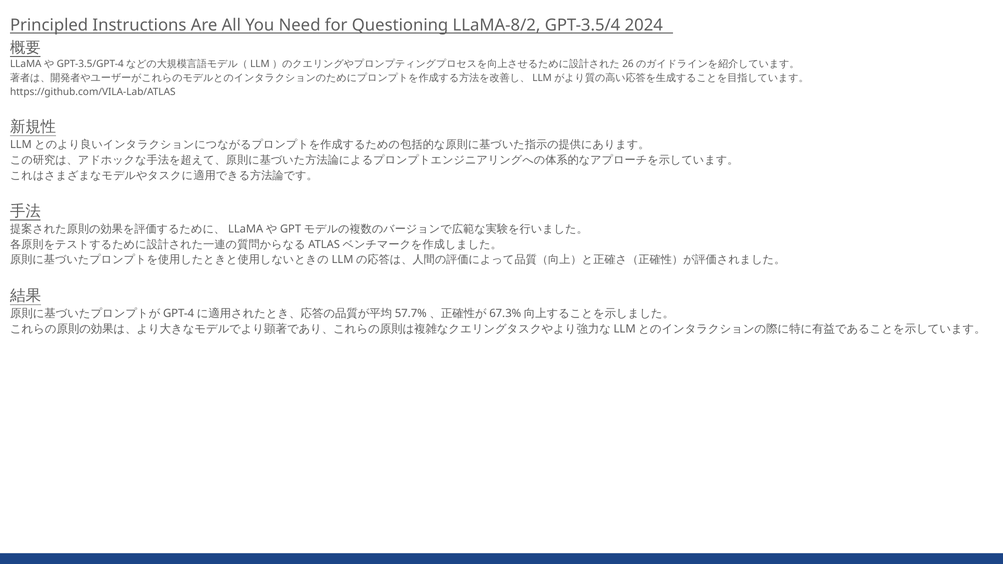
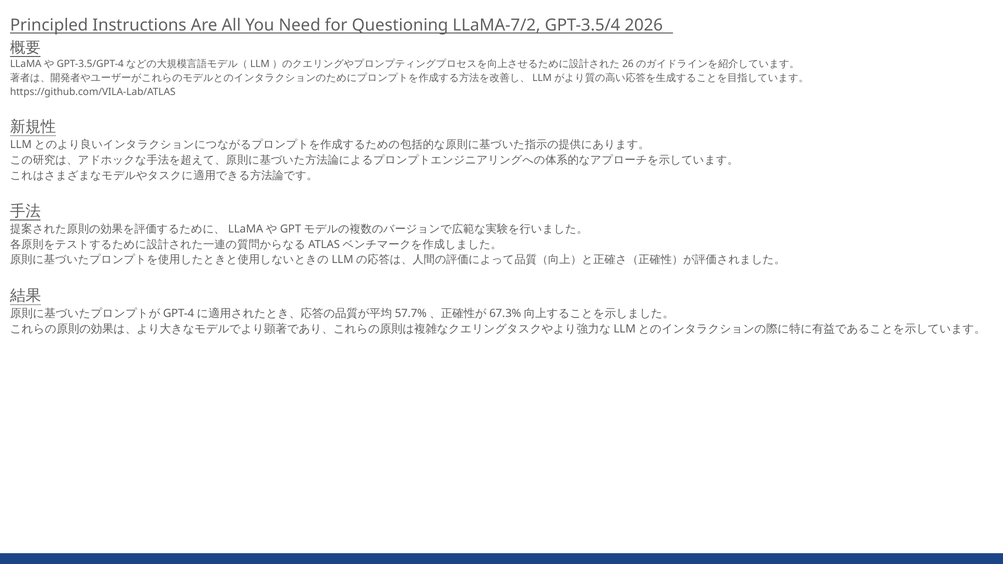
LLaMA-8/2: LLaMA-8/2 -> LLaMA-7/2 (496, 25)
2024: 2024 -> 2026 (644, 25)
